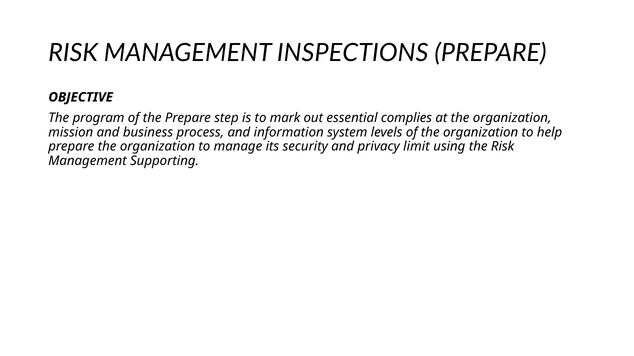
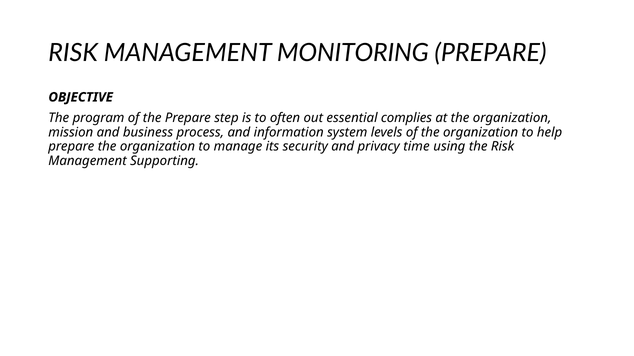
INSPECTIONS: INSPECTIONS -> MONITORING (353, 53)
mark: mark -> often (285, 118)
limit: limit -> time (416, 147)
